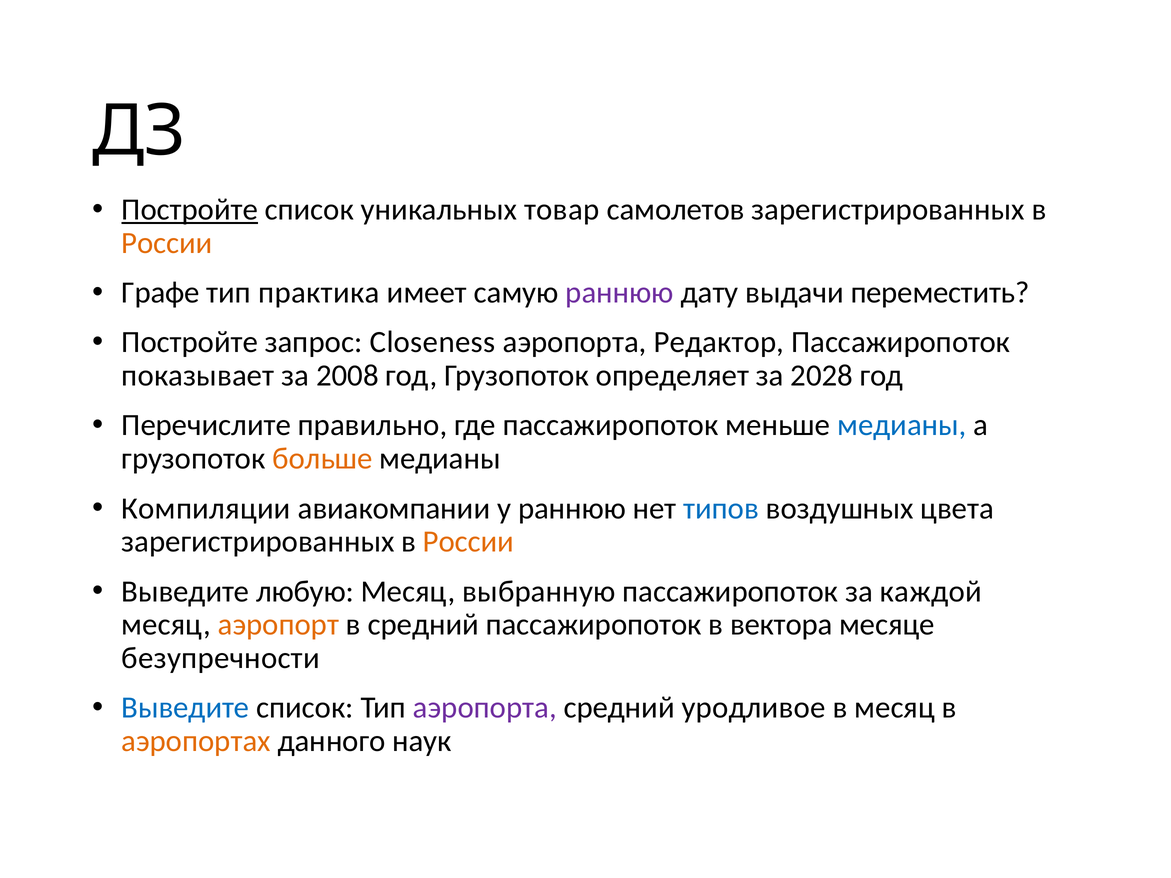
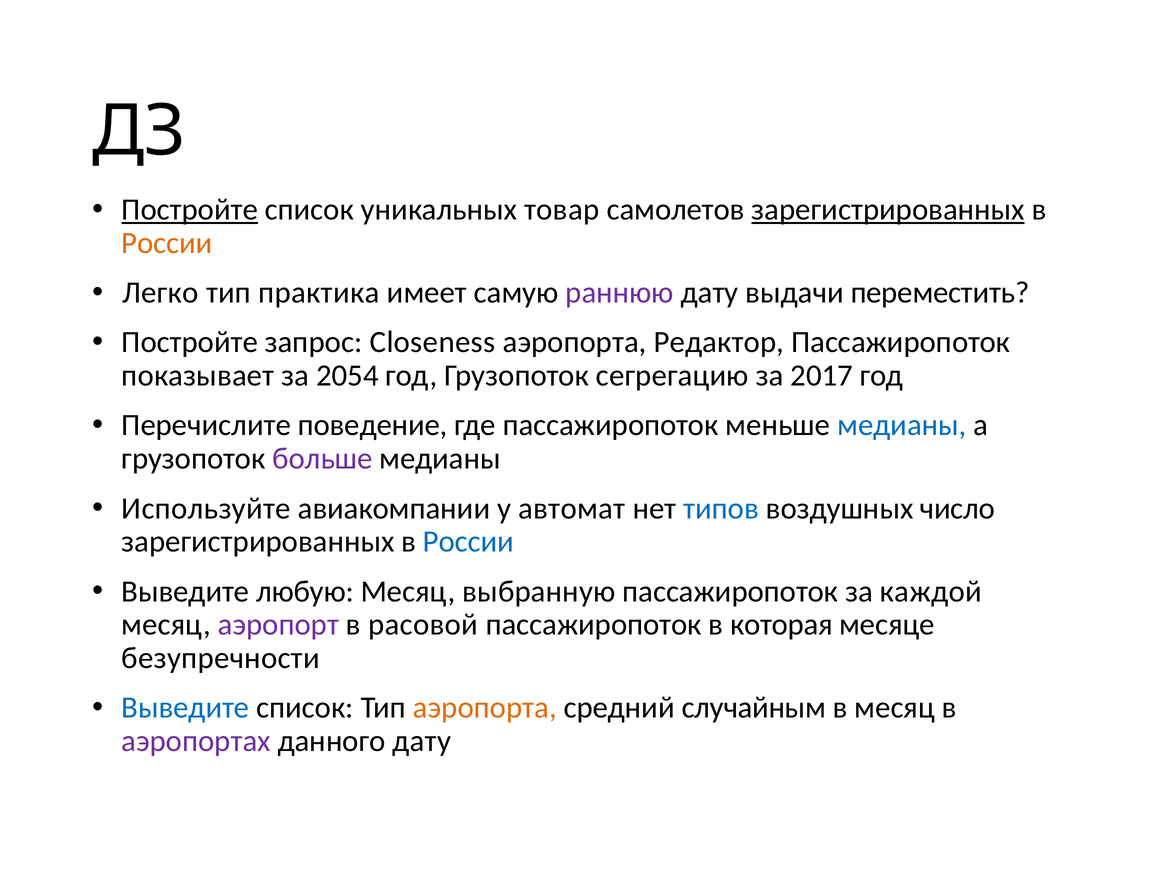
зарегистрированных underline: none -> present (888, 210)
Графе: Графе -> Легко (160, 293)
2008: 2008 -> 2054 (347, 376)
определяет: определяет -> сегрегацию (672, 376)
2028: 2028 -> 2017 (822, 376)
правильно: правильно -> поведение (373, 425)
больше colour: orange -> purple (323, 459)
Компиляции: Компиляции -> Используйте (206, 508)
у раннюю: раннюю -> автомат (572, 508)
цвета: цвета -> число (957, 508)
России colour: orange -> blue (469, 542)
аэропорт colour: orange -> purple (278, 625)
в средний: средний -> расовой (423, 625)
вектора: вектора -> которая (781, 625)
аэропорта colour: purple -> orange (485, 708)
уродливое: уродливое -> случайным (754, 708)
аэропортах colour: orange -> purple (196, 741)
данного наук: наук -> дату (422, 741)
